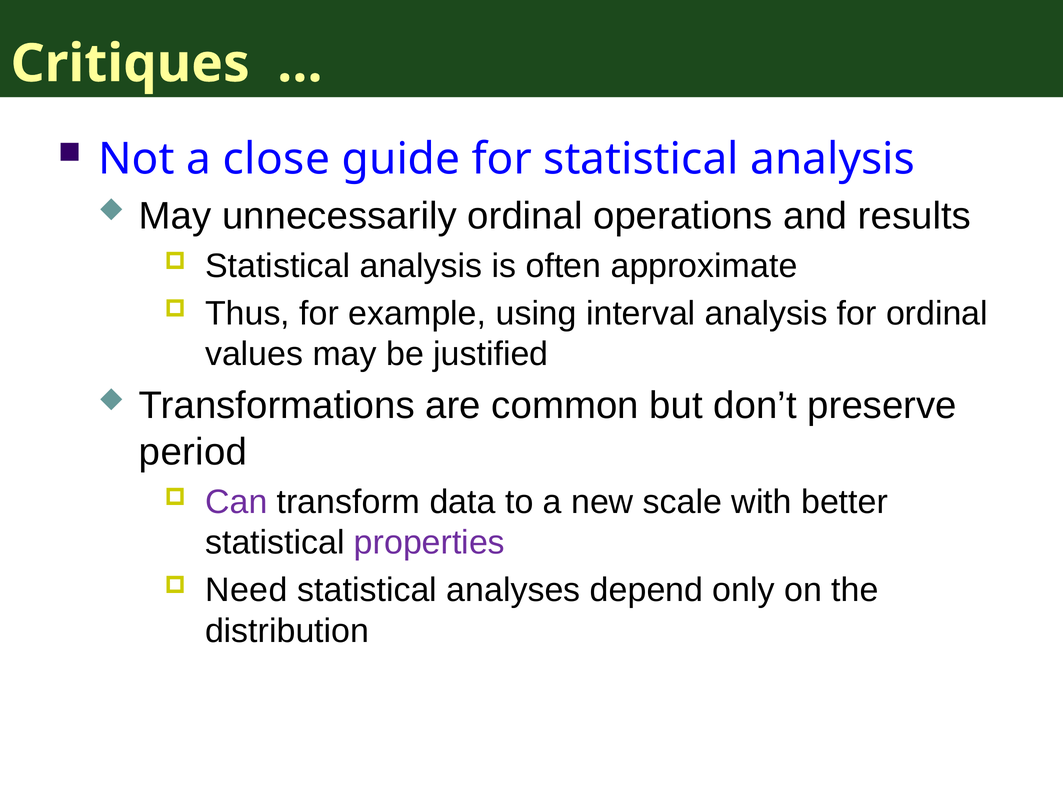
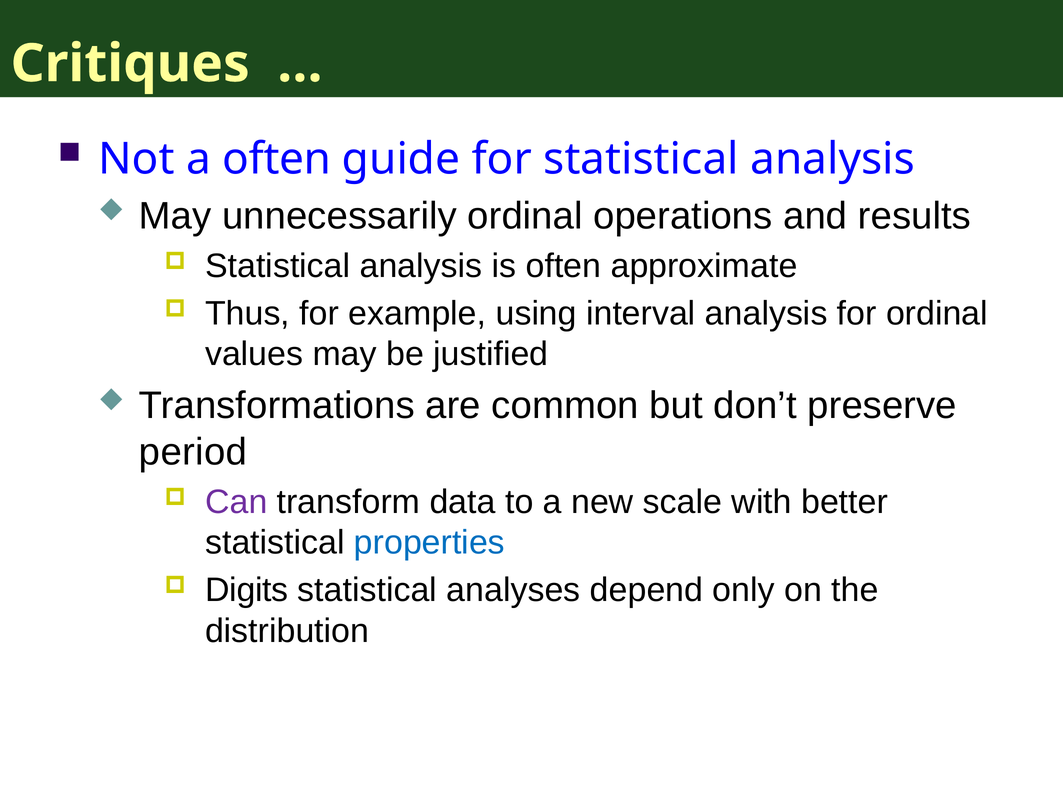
a close: close -> often (277, 159)
properties colour: purple -> blue (429, 543)
Need: Need -> Digits (247, 590)
